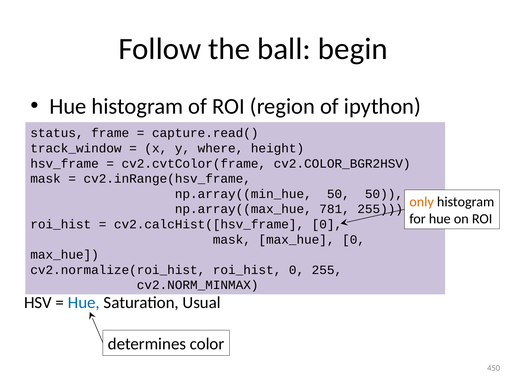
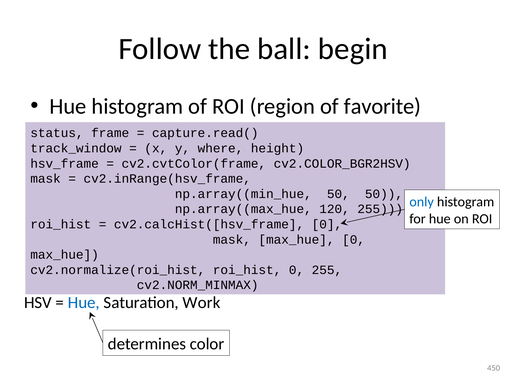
ipython: ipython -> favorite (383, 106)
only colour: orange -> blue (422, 202)
781: 781 -> 120 (335, 209)
Usual: Usual -> Work (202, 303)
